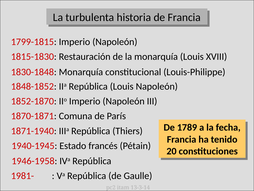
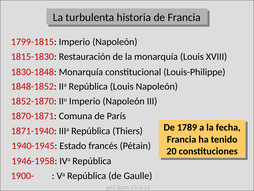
1981-: 1981- -> 1900- (22, 175)
